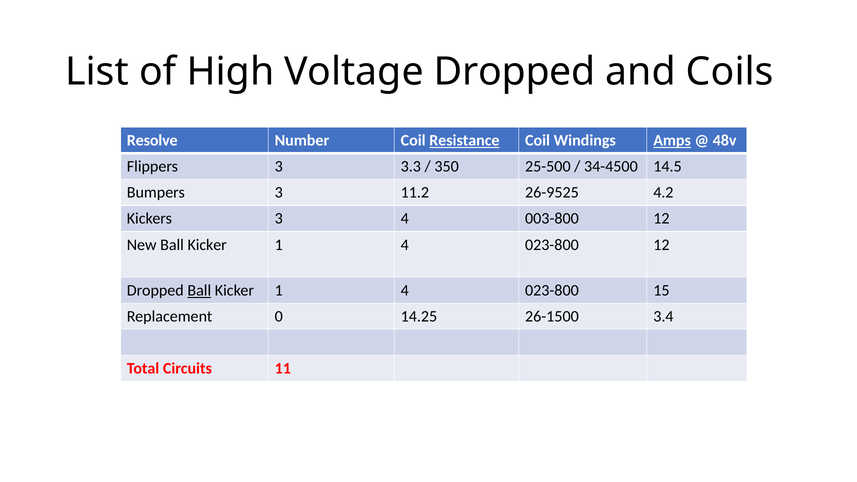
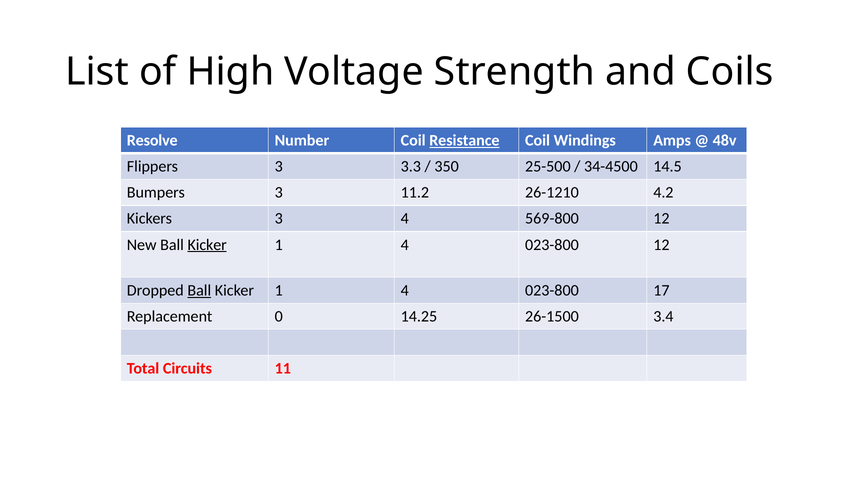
Voltage Dropped: Dropped -> Strength (515, 72)
Amps underline: present -> none (672, 140)
26-9525: 26-9525 -> 26-1210 (552, 193)
003-800: 003-800 -> 569-800 (552, 219)
Kicker underline: none -> present (207, 245)
15: 15 -> 17 (661, 290)
